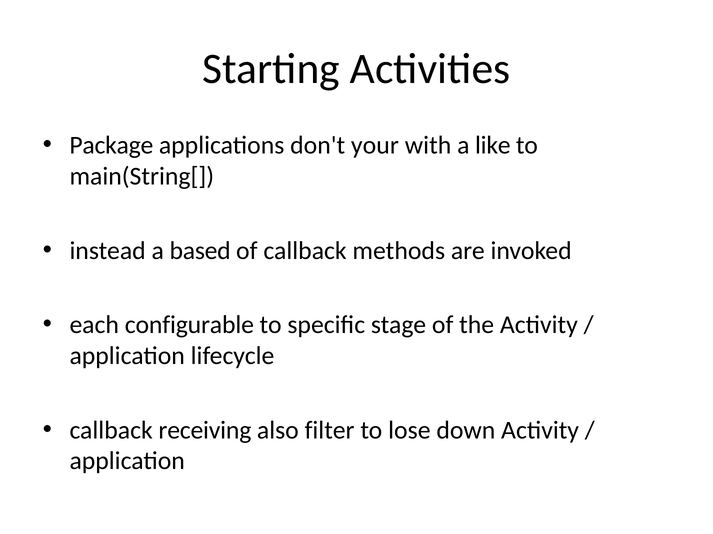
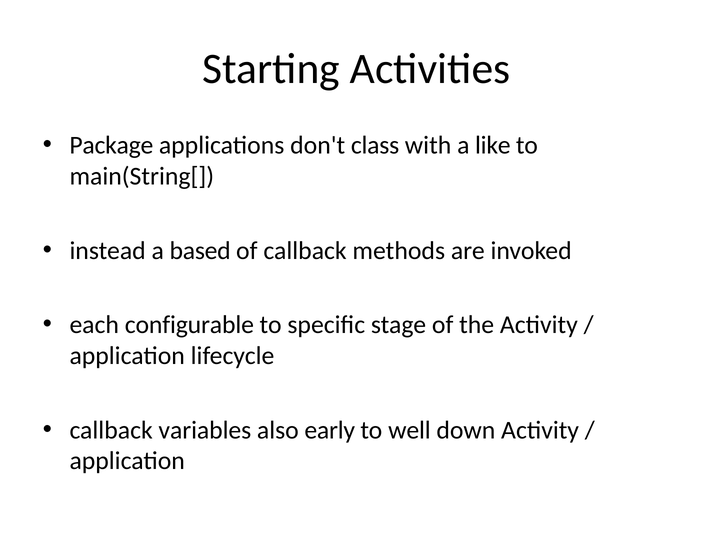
your: your -> class (375, 146)
receiving: receiving -> variables (205, 431)
filter: filter -> early (330, 431)
lose: lose -> well (409, 431)
